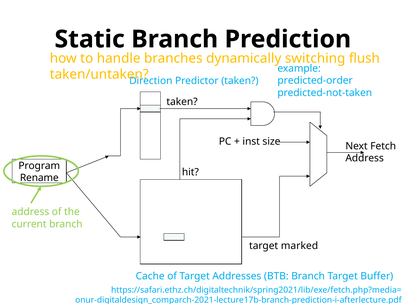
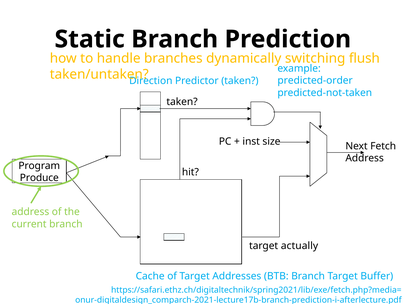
Rename: Rename -> Produce (39, 178)
marked: marked -> actually (300, 246)
